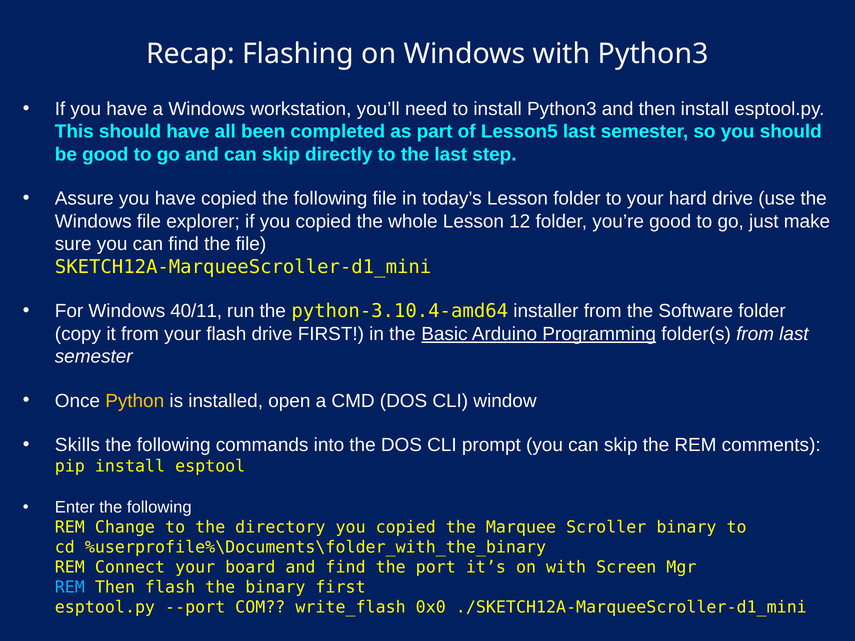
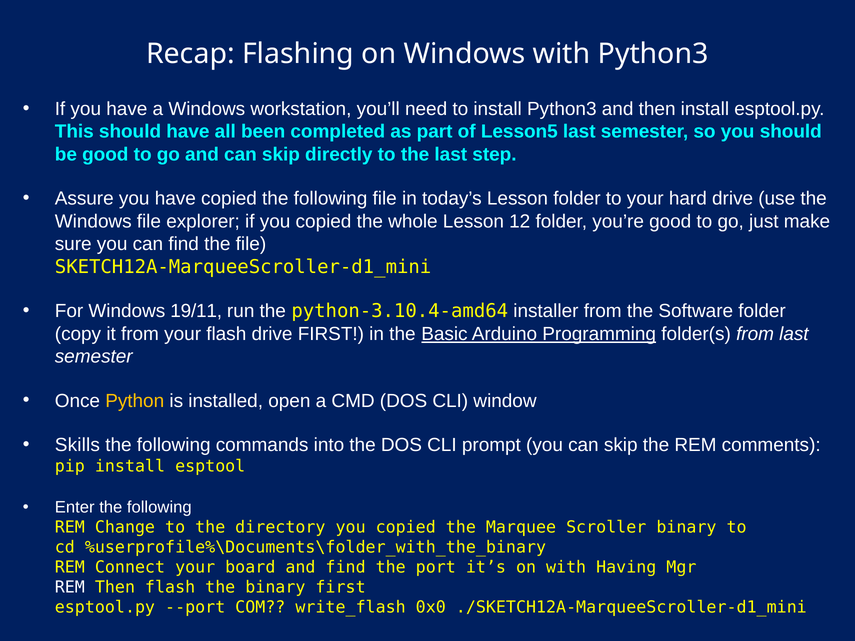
40/11: 40/11 -> 19/11 (196, 311)
Screen: Screen -> Having (626, 568)
REM colour: light blue -> white (70, 587)
